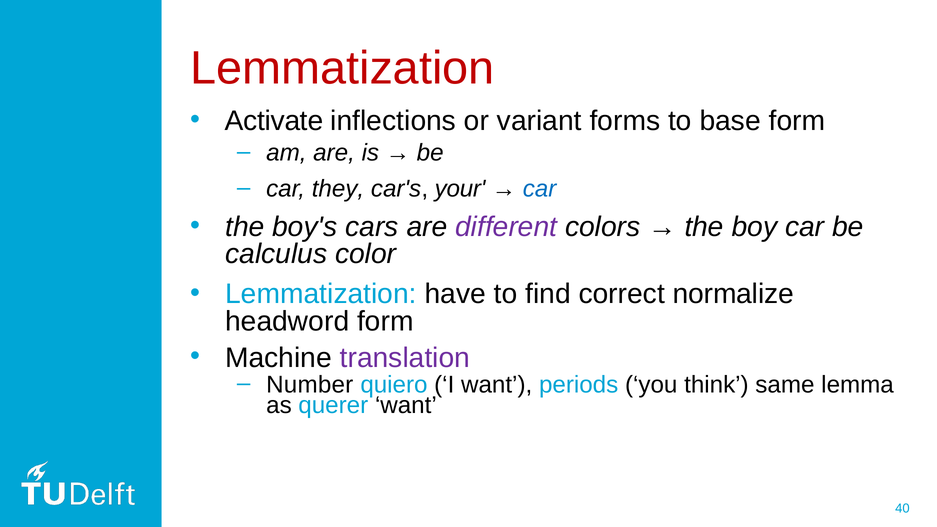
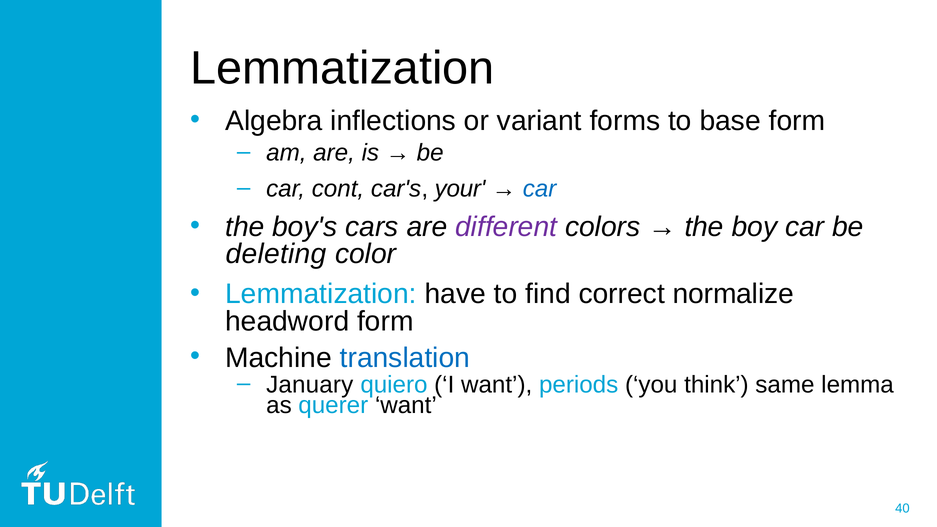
Lemmatization colour: red -> black (342, 68)
Activate: Activate -> Algebra (274, 121)
they: they -> cont (338, 189)
calculus: calculus -> deleting (276, 254)
translation colour: purple -> blue (405, 358)
Number: Number -> January (310, 385)
